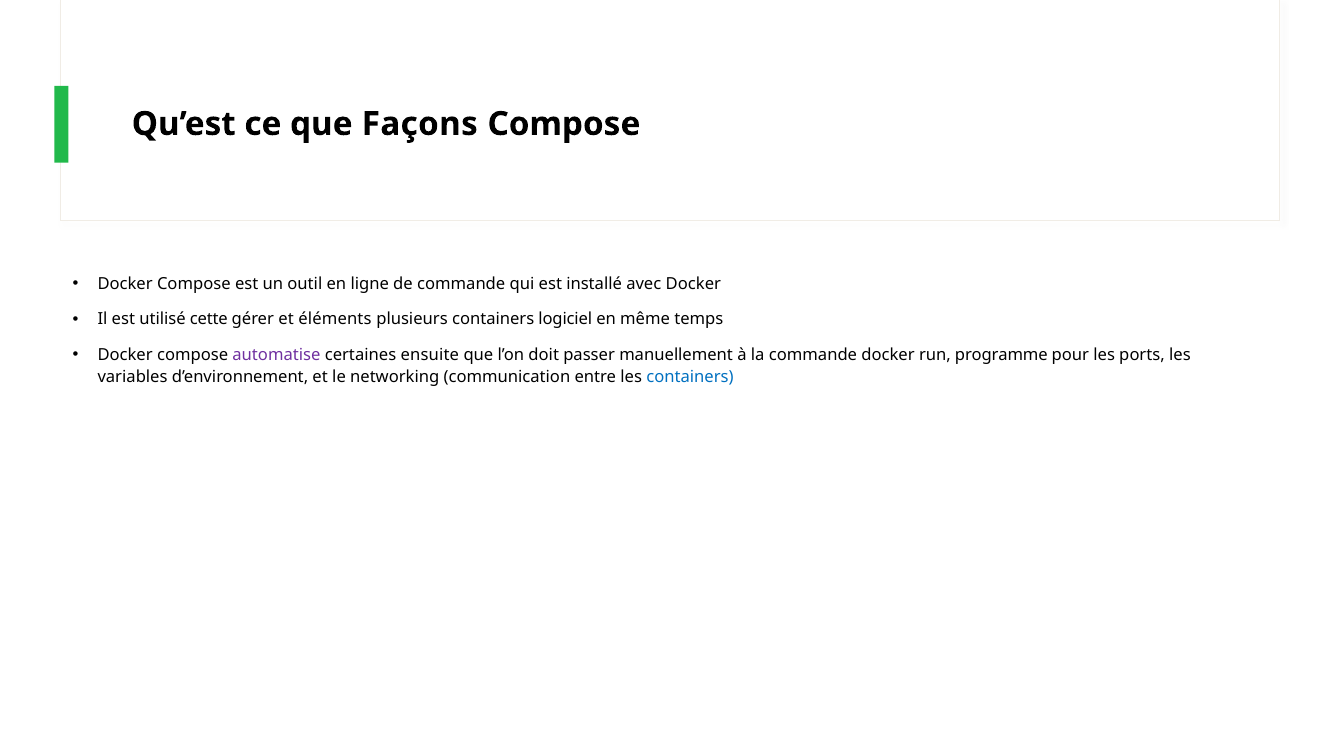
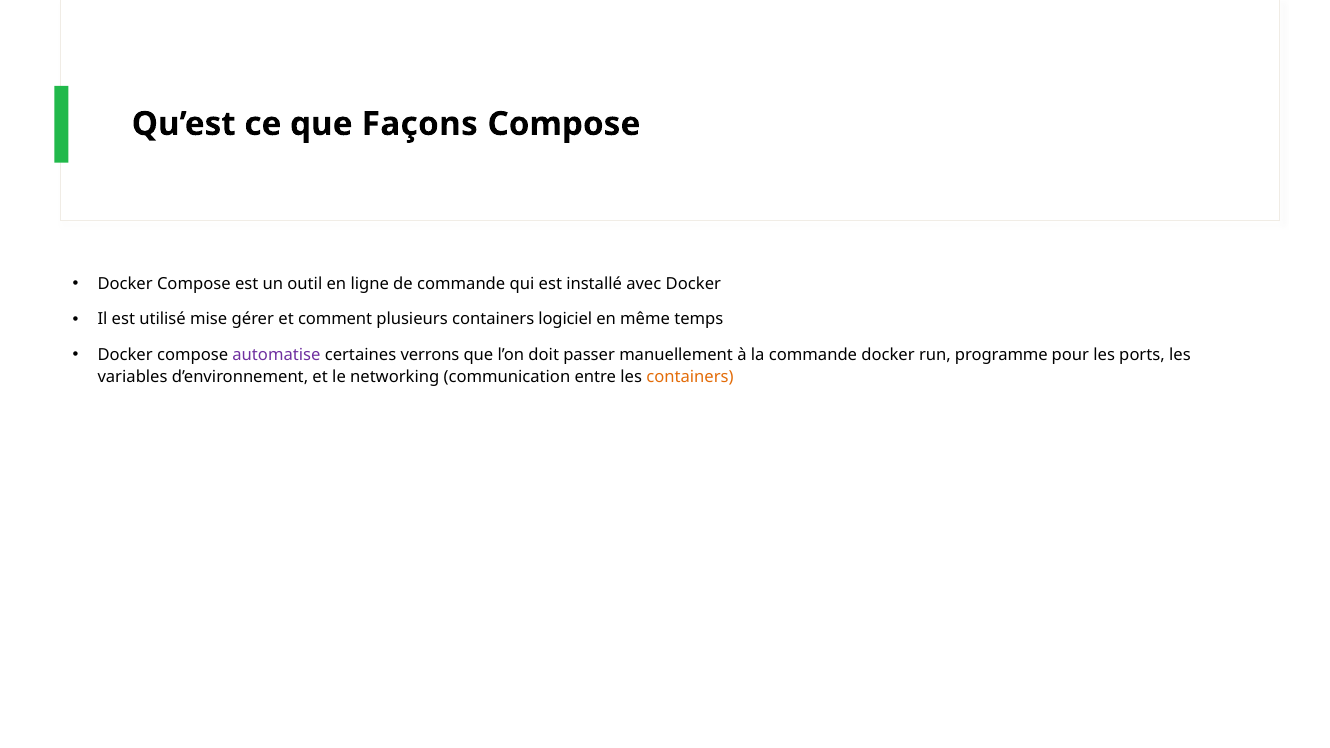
cette: cette -> mise (209, 320)
éléments: éléments -> comment (335, 320)
ensuite: ensuite -> verrons (430, 355)
containers colour: blue -> orange (690, 377)
